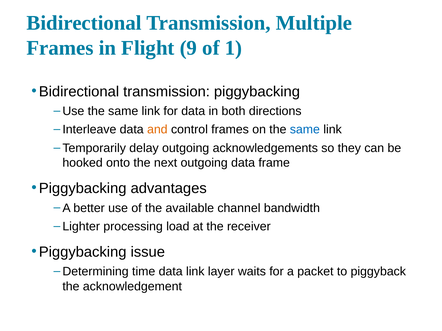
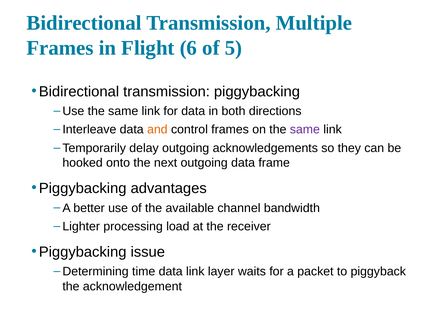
9: 9 -> 6 (188, 48)
1: 1 -> 5 (234, 48)
same colour: blue -> purple (305, 130)
